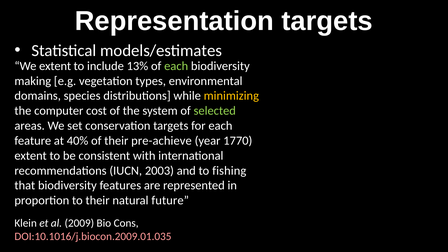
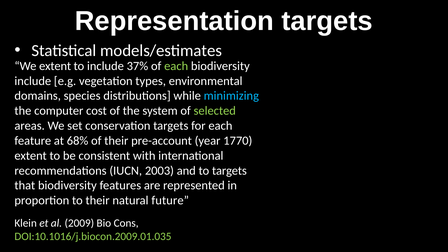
13%: 13% -> 37% (137, 66)
making: making -> include (33, 81)
minimizing colour: yellow -> light blue (231, 96)
40%: 40% -> 68% (78, 141)
pre-achieve: pre-achieve -> pre-account (162, 141)
to fishing: fishing -> targets (229, 171)
DOI:10.1016/j.biocon.2009.01.035 colour: pink -> light green (93, 236)
